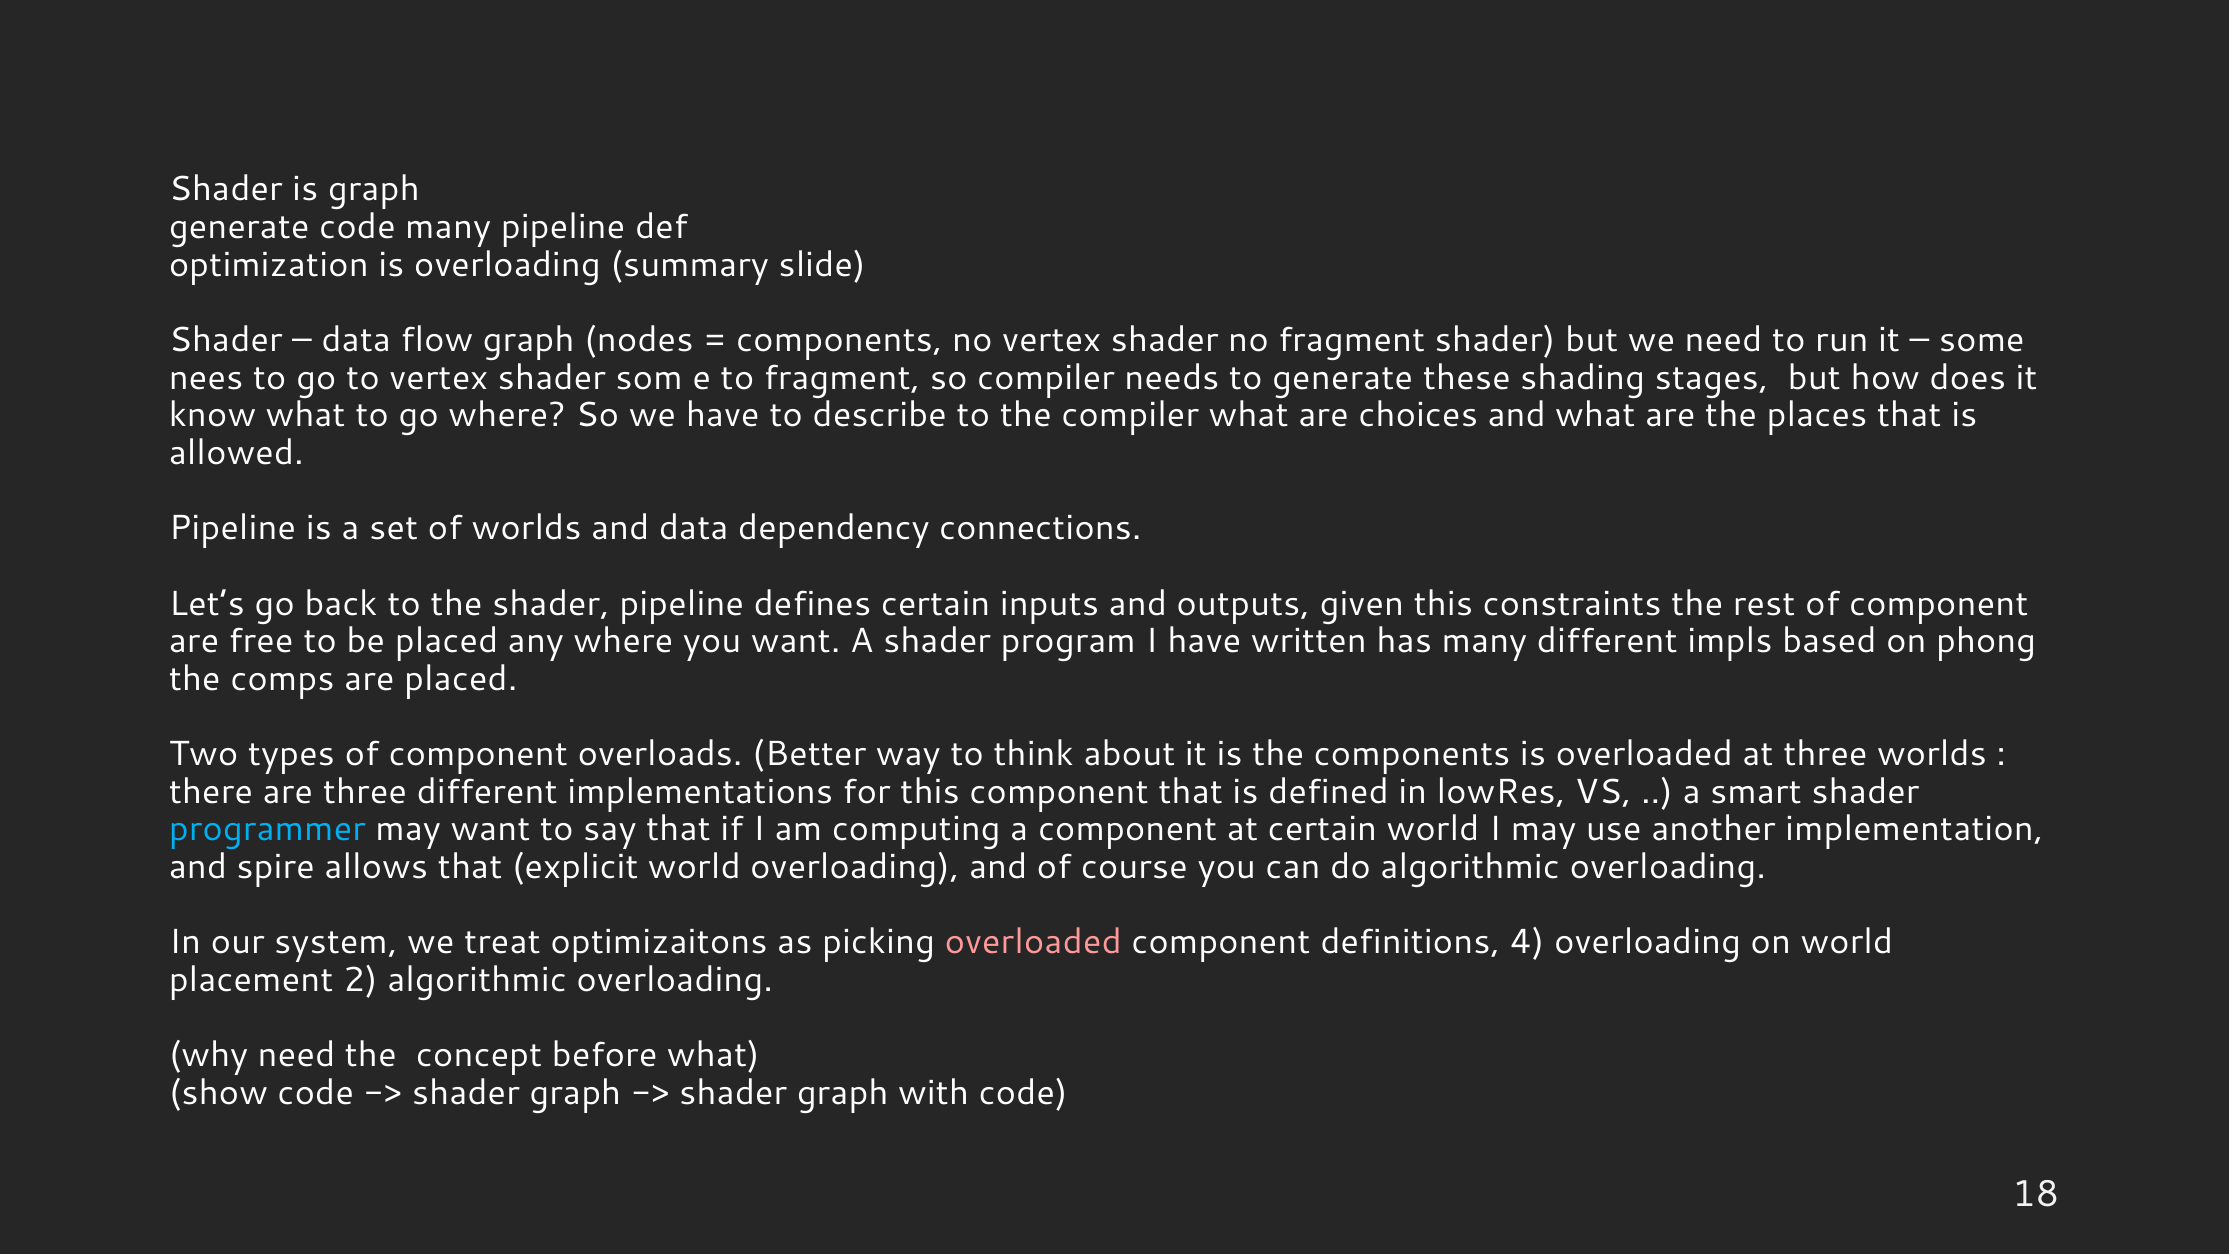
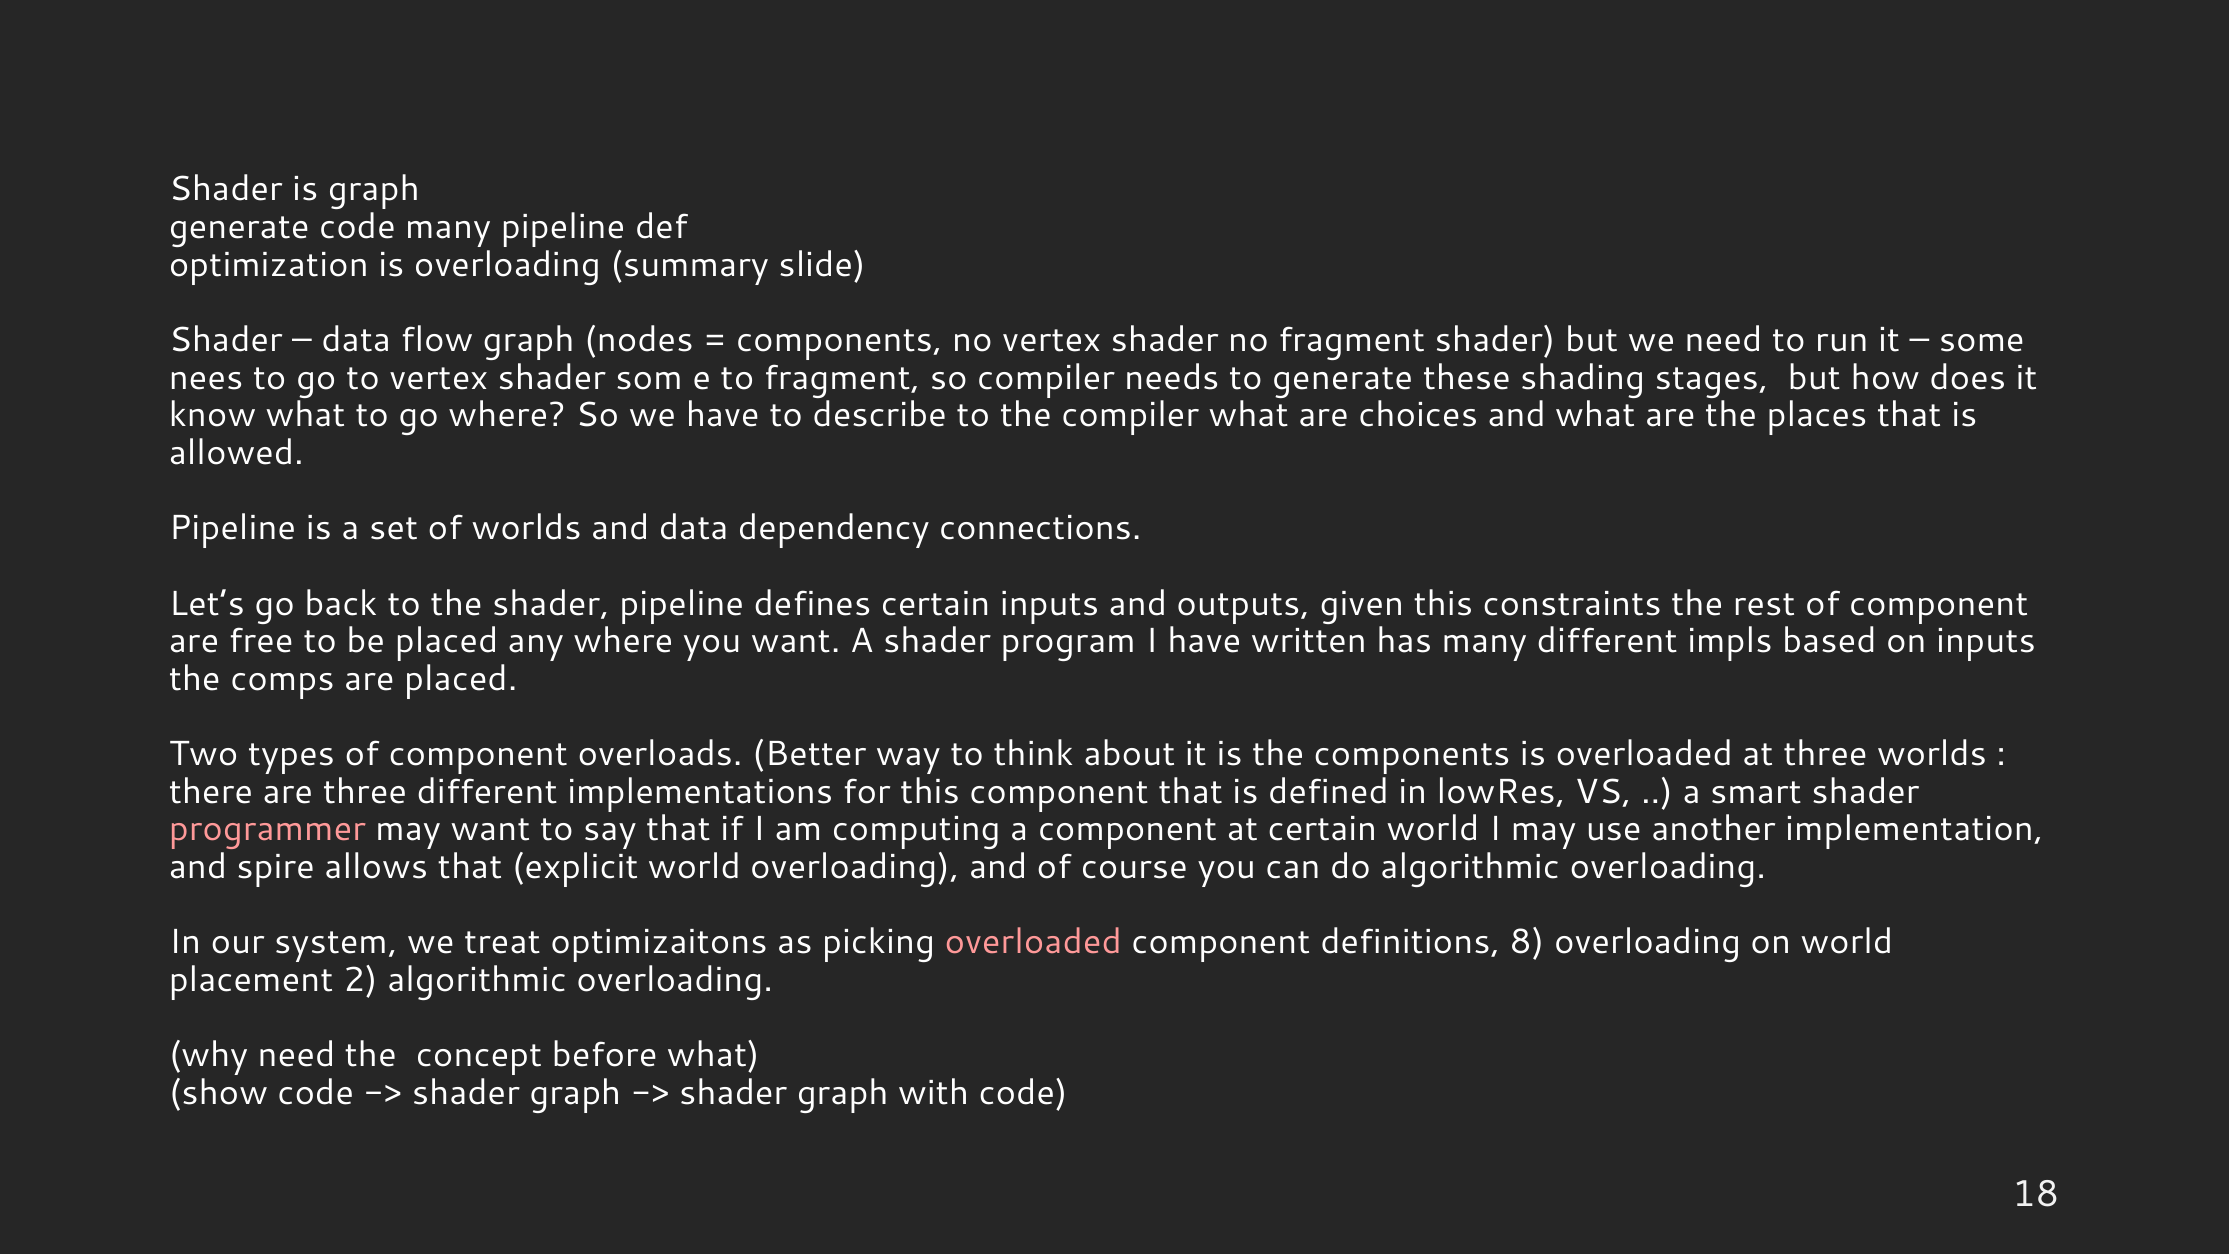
on phong: phong -> inputs (1986, 641)
programmer colour: light blue -> pink (267, 829)
4: 4 -> 8 (1527, 942)
